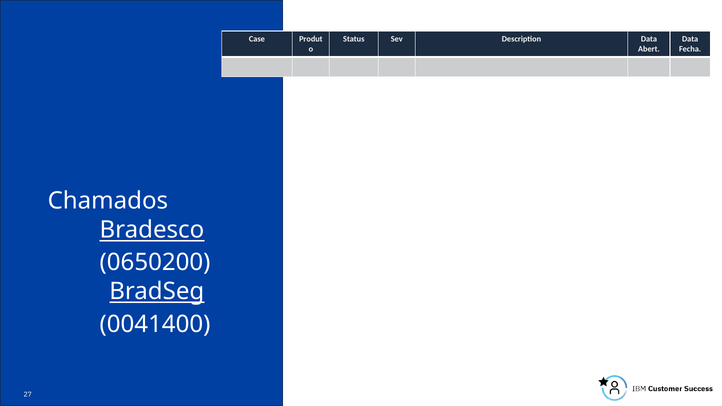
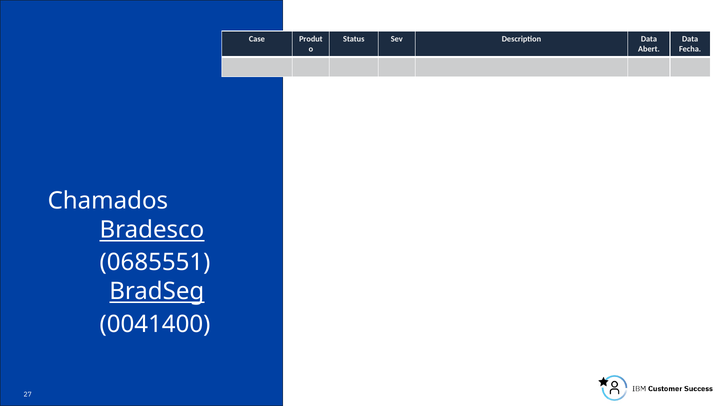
0650200: 0650200 -> 0685551 (155, 263)
